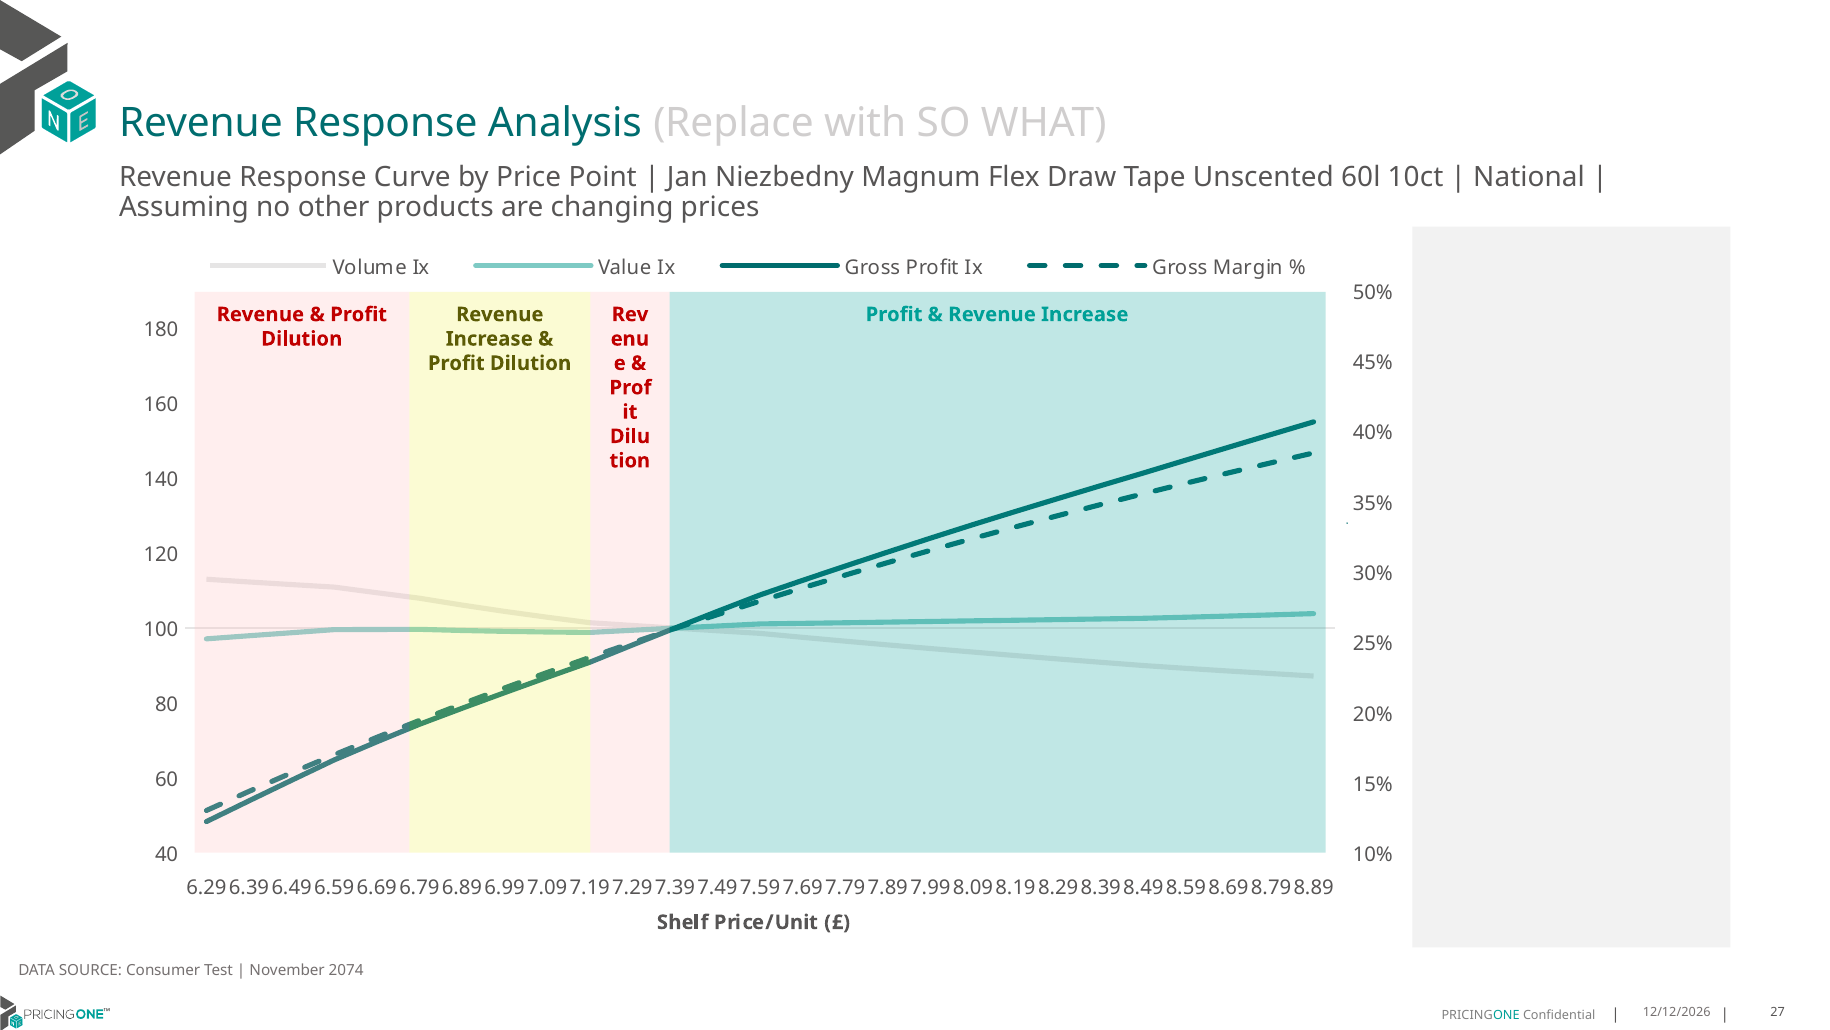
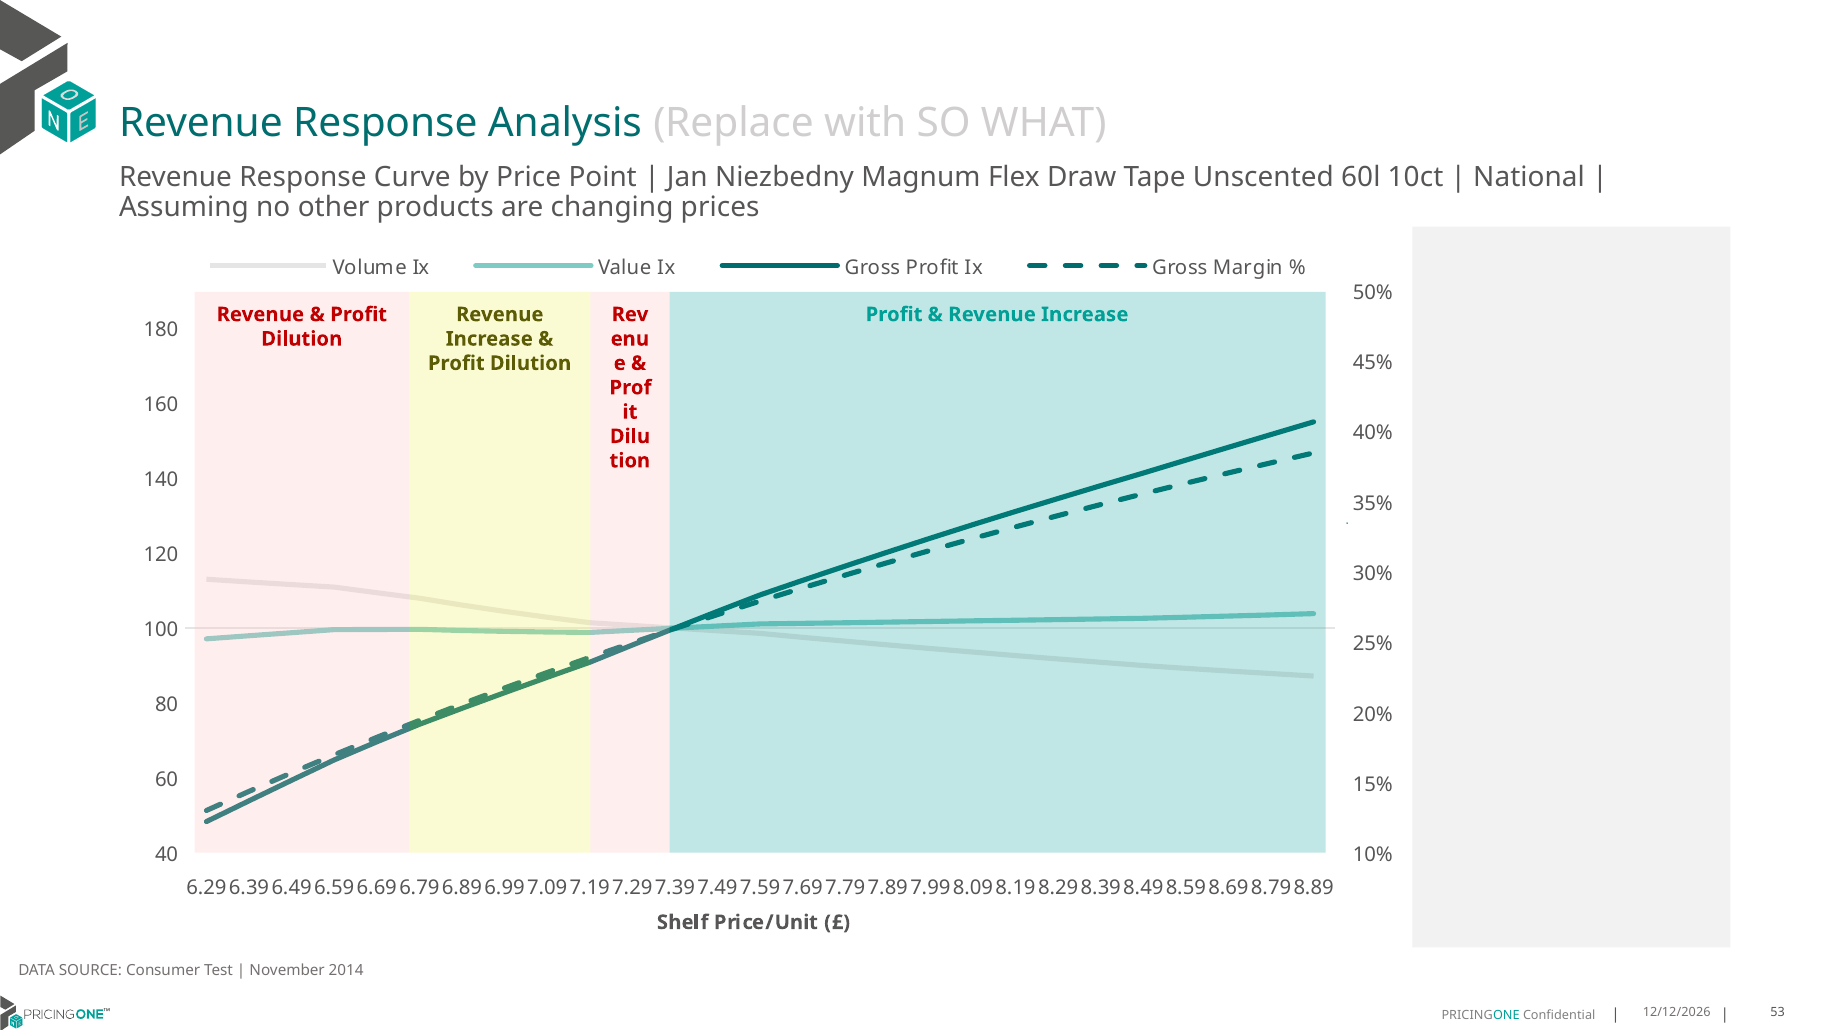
2074: 2074 -> 2014 (346, 970)
27: 27 -> 53 (1778, 1012)
